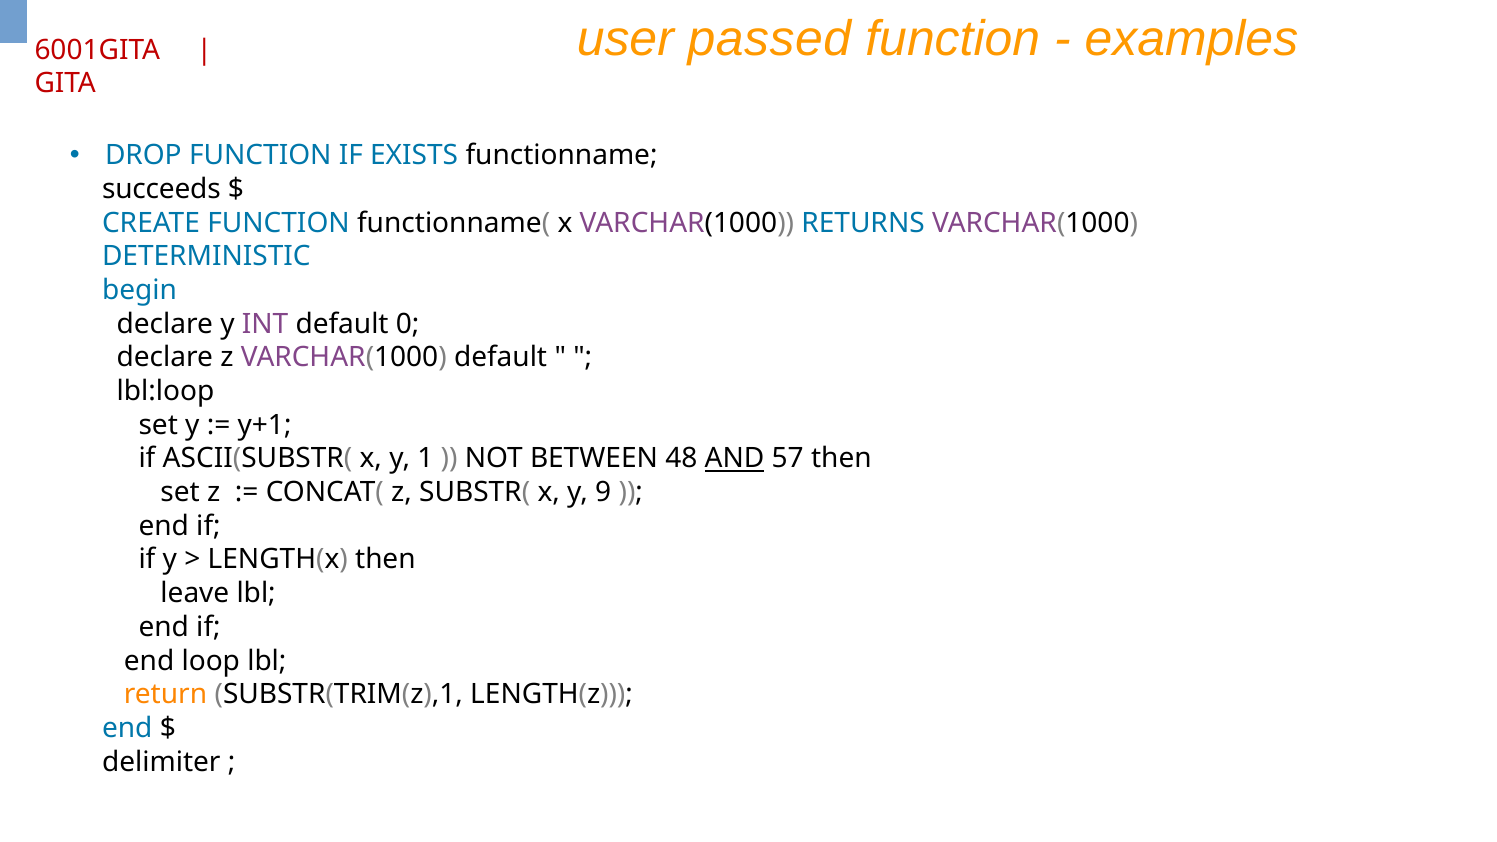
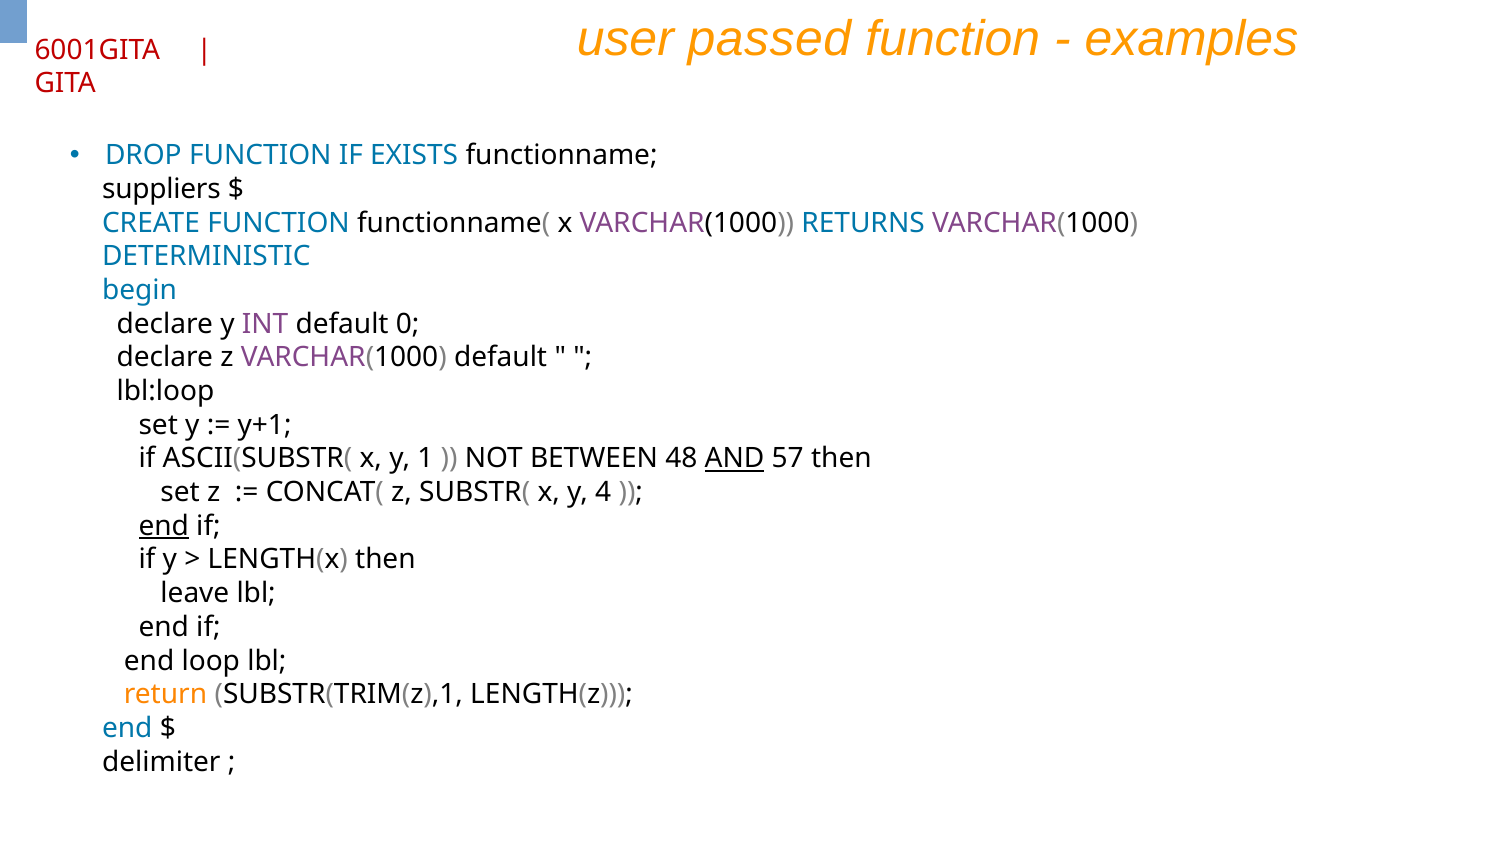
succeeds: succeeds -> suppliers (161, 189)
9: 9 -> 4 (603, 492)
end underline: none -> present (164, 526)
